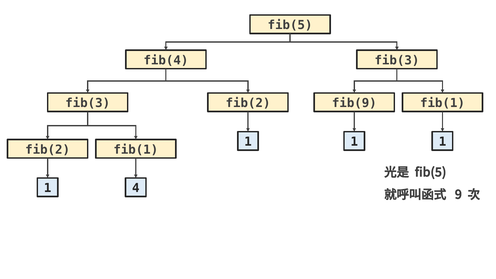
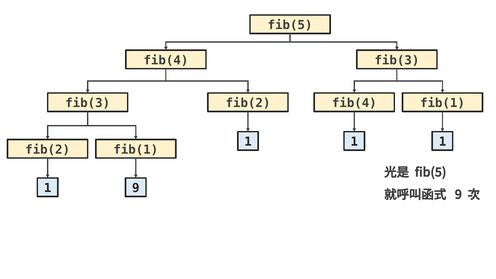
fib(3 fib(9: fib(9 -> fib(4 (354, 103)
1 4: 4 -> 9 (136, 188)
